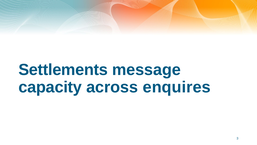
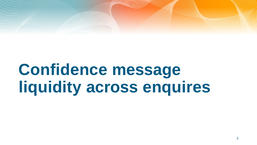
Settlements: Settlements -> Confidence (63, 70)
capacity: capacity -> liquidity (50, 87)
